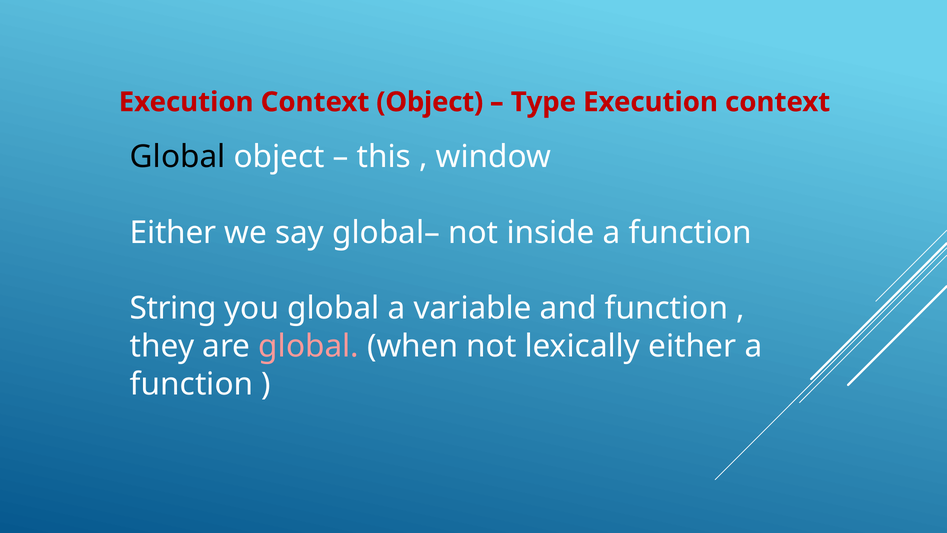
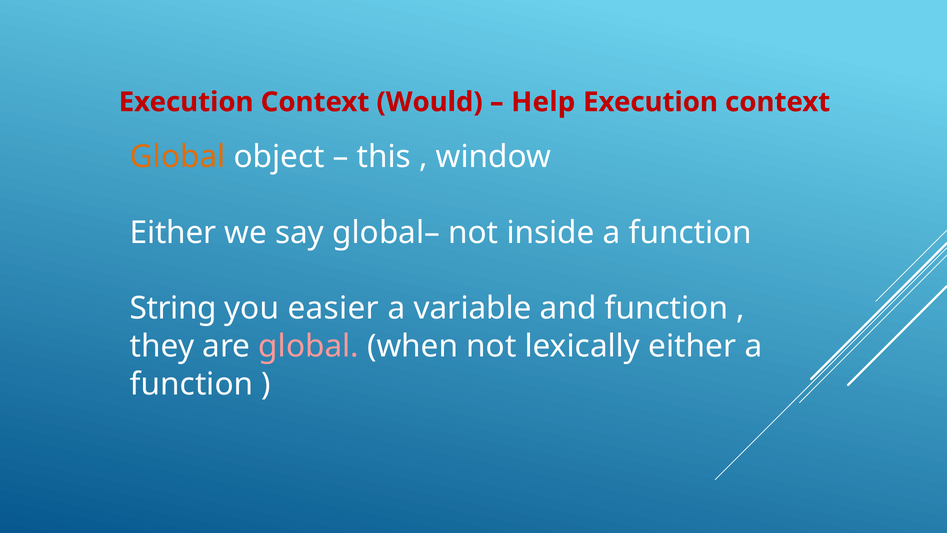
Context Object: Object -> Would (430, 102)
Type: Type -> Help (543, 102)
Global colour: black -> orange (178, 157)
you global: global -> easier (333, 308)
